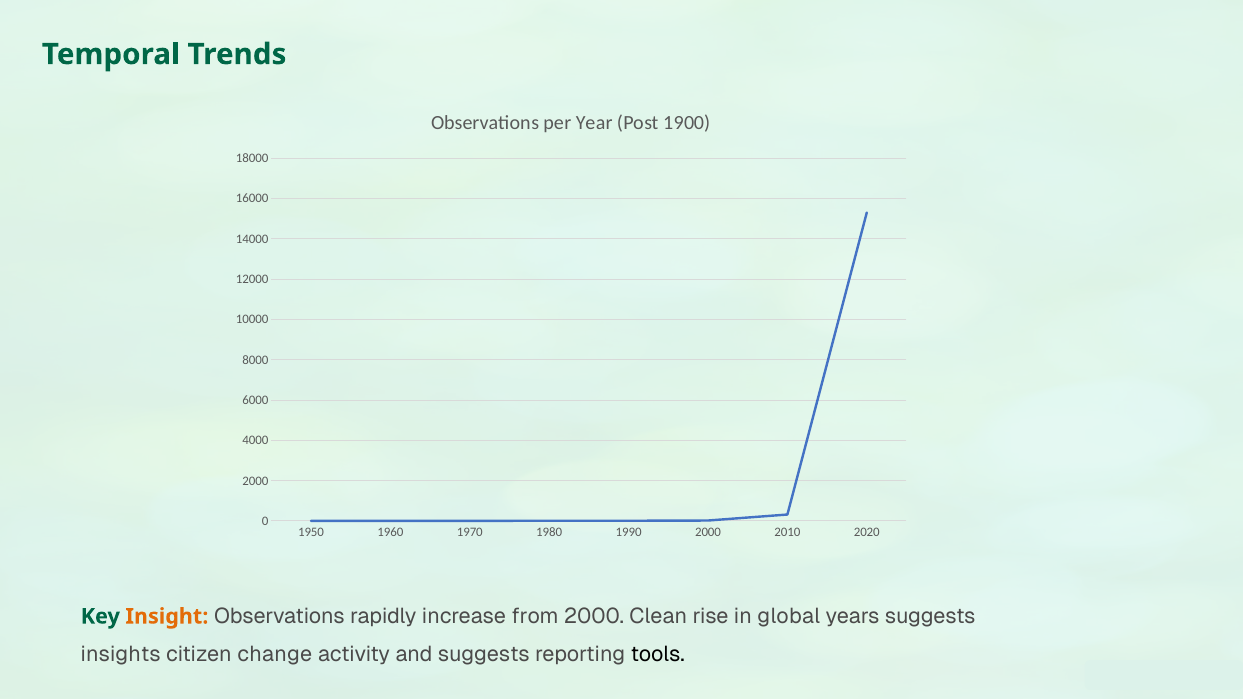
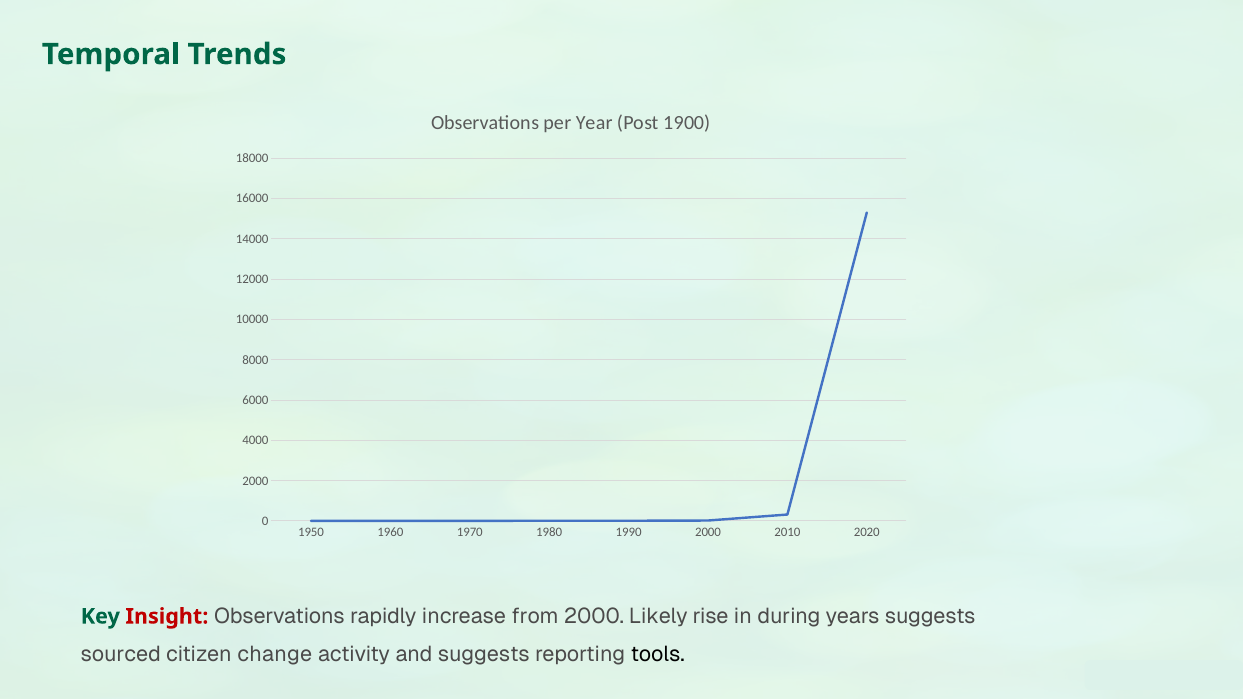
Insight colour: orange -> red (167, 617)
Clean: Clean -> Likely (658, 617)
global: global -> during (789, 617)
insights: insights -> sourced (121, 654)
